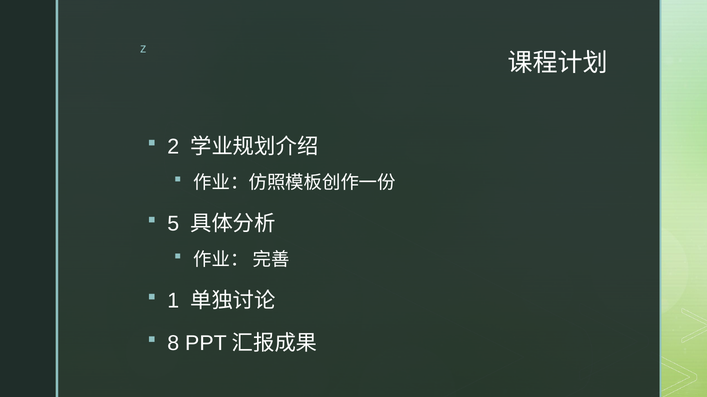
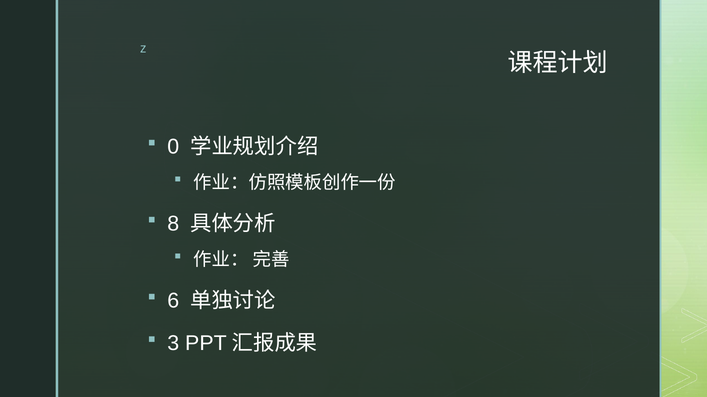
2: 2 -> 0 (173, 147)
5: 5 -> 8 (173, 224)
1: 1 -> 6 (173, 301)
8: 8 -> 3 (173, 344)
